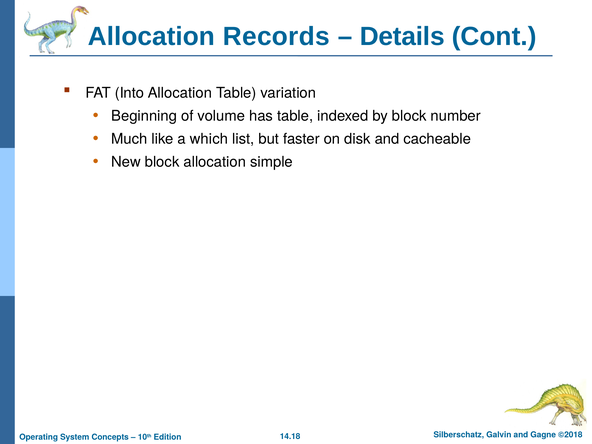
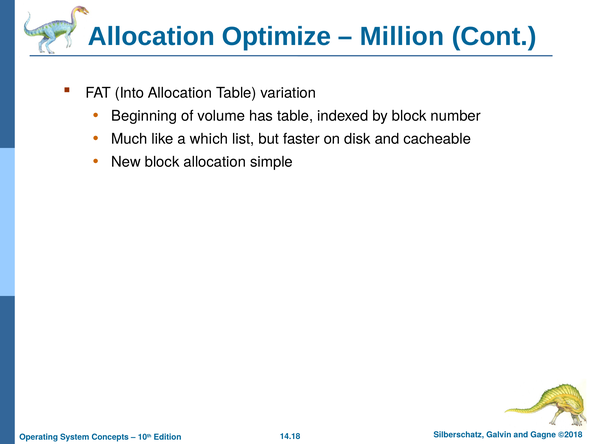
Records: Records -> Optimize (277, 36)
Details: Details -> Million (402, 36)
